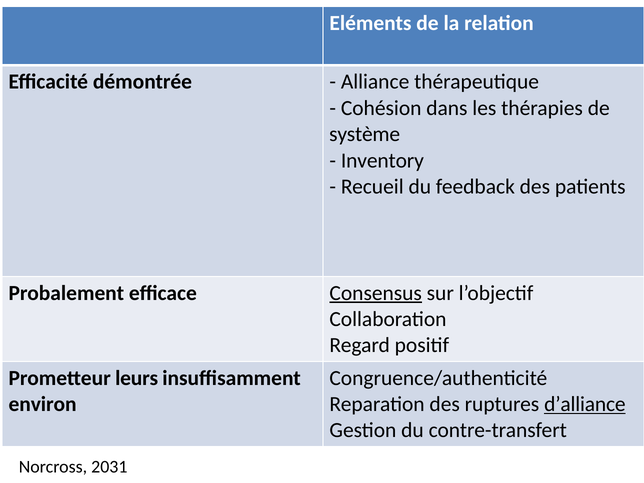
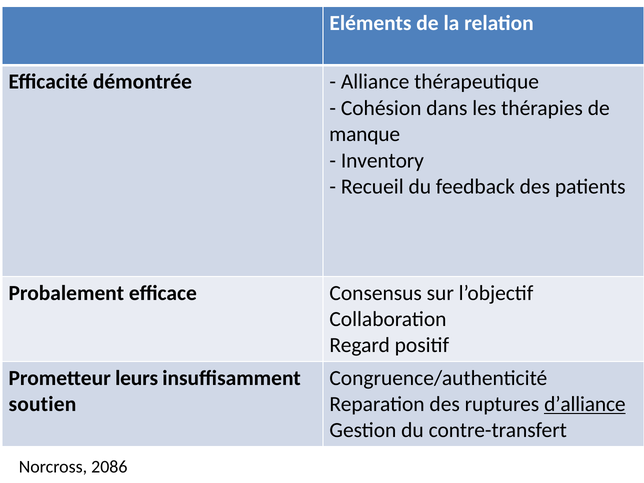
système: système -> manque (365, 134)
Consensus underline: present -> none (376, 293)
environ: environ -> soutien (42, 404)
2031: 2031 -> 2086 (109, 467)
